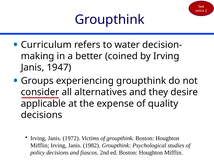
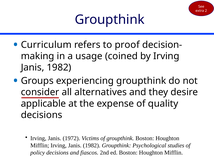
water: water -> proof (127, 45)
better: better -> usage (89, 56)
1947: 1947 -> 1982 (59, 68)
